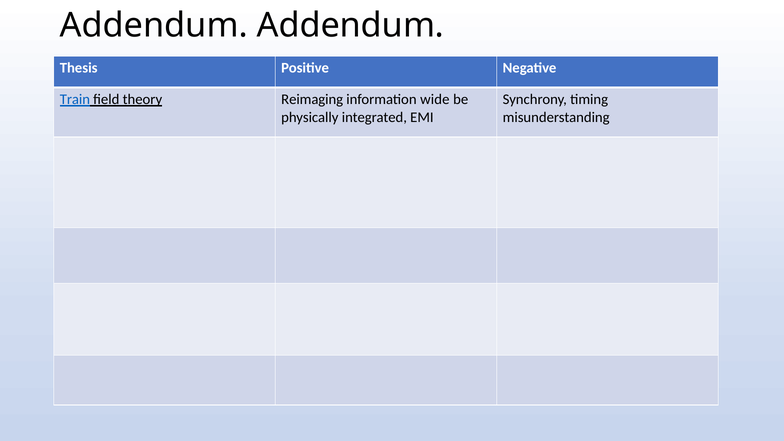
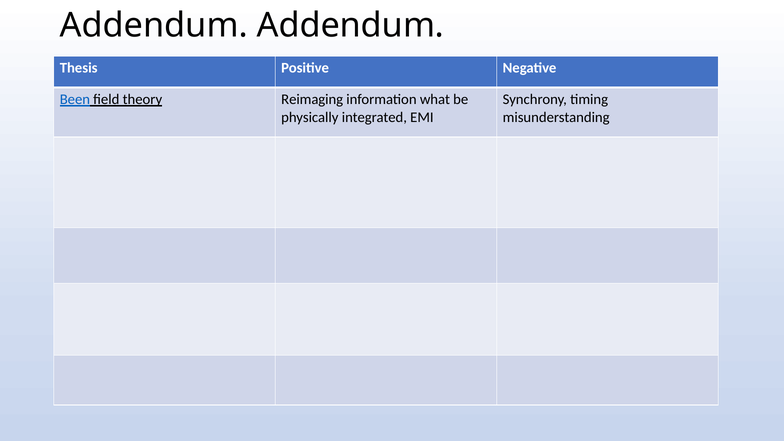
Train: Train -> Been (75, 99)
wide: wide -> what (435, 99)
